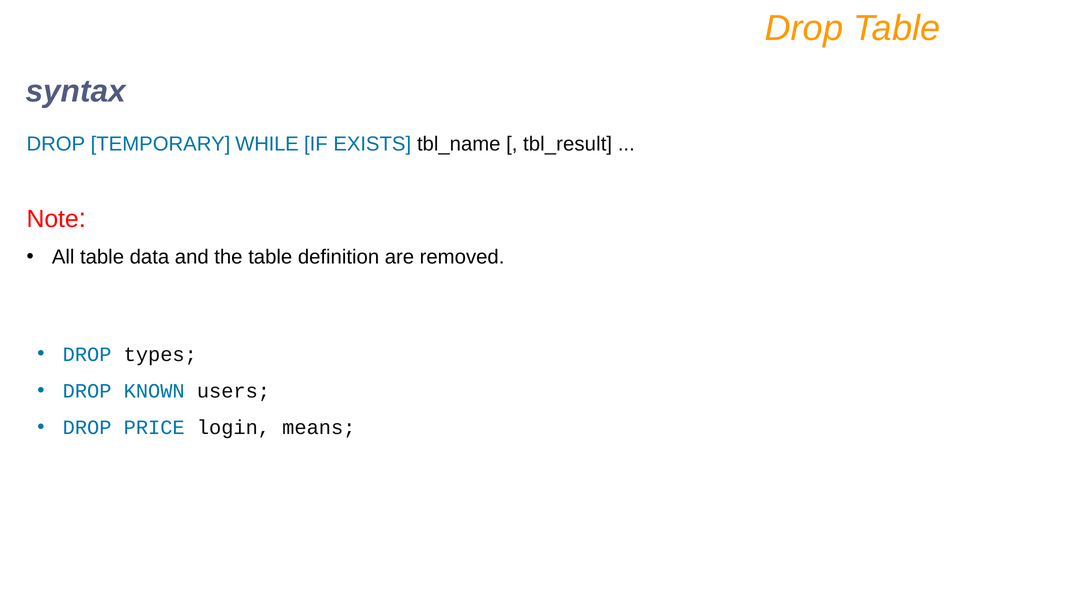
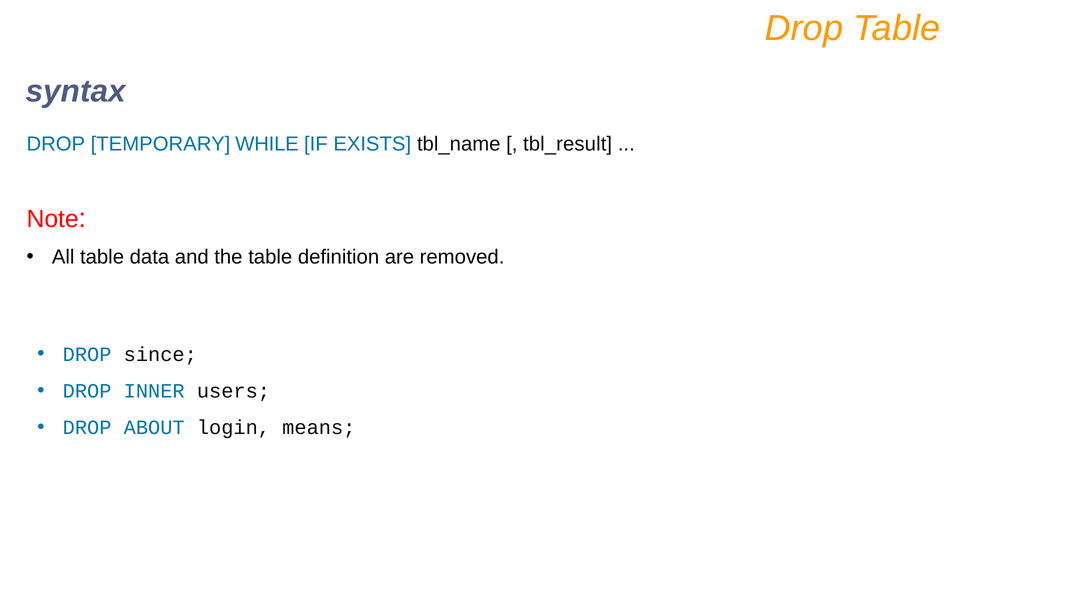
types: types -> since (160, 354)
KNOWN: KNOWN -> INNER (154, 391)
PRICE: PRICE -> ABOUT (154, 427)
